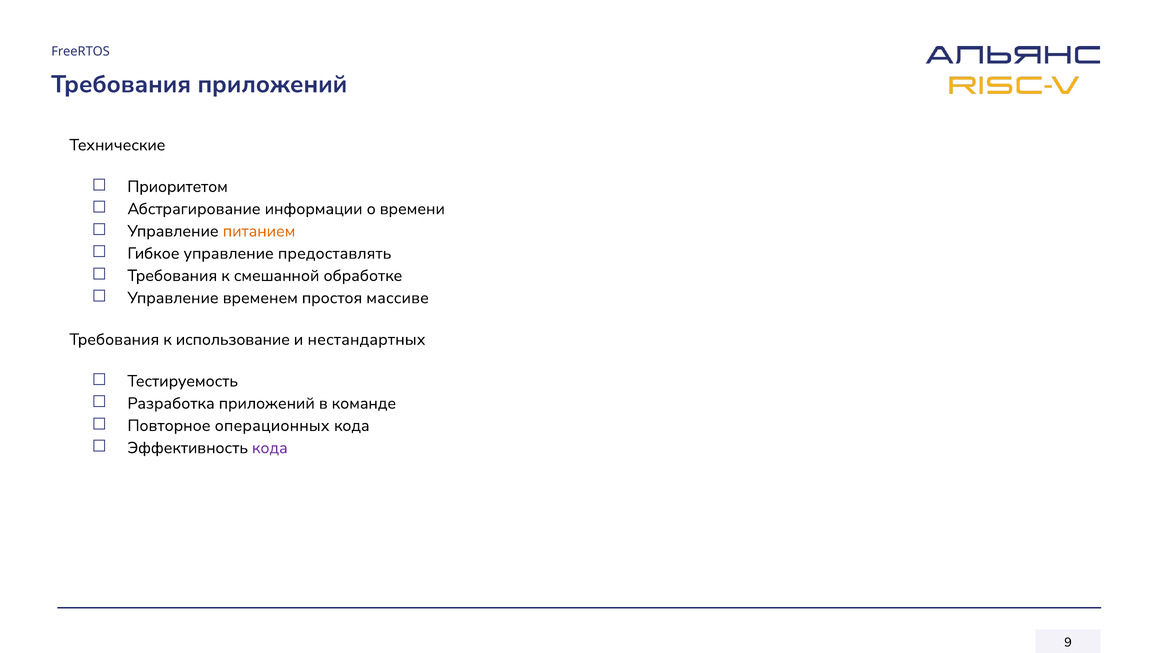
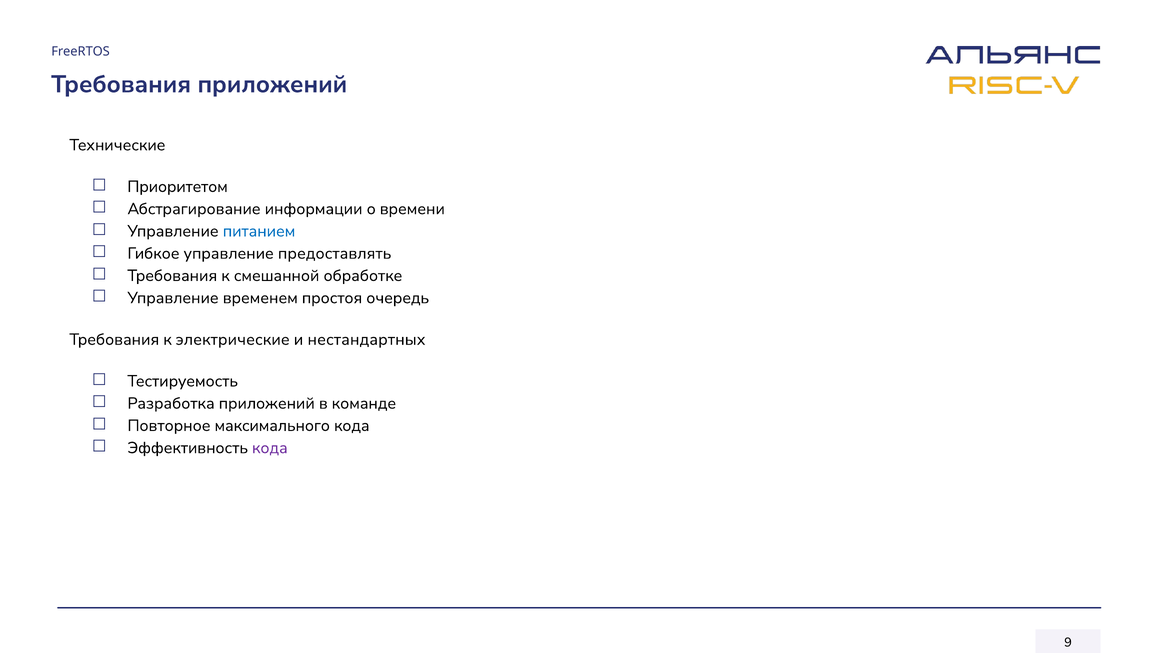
питанием colour: orange -> blue (259, 231)
массиве: массиве -> очередь (398, 298)
использование: использование -> электрические (233, 339)
операционных: операционных -> максимального (272, 425)
